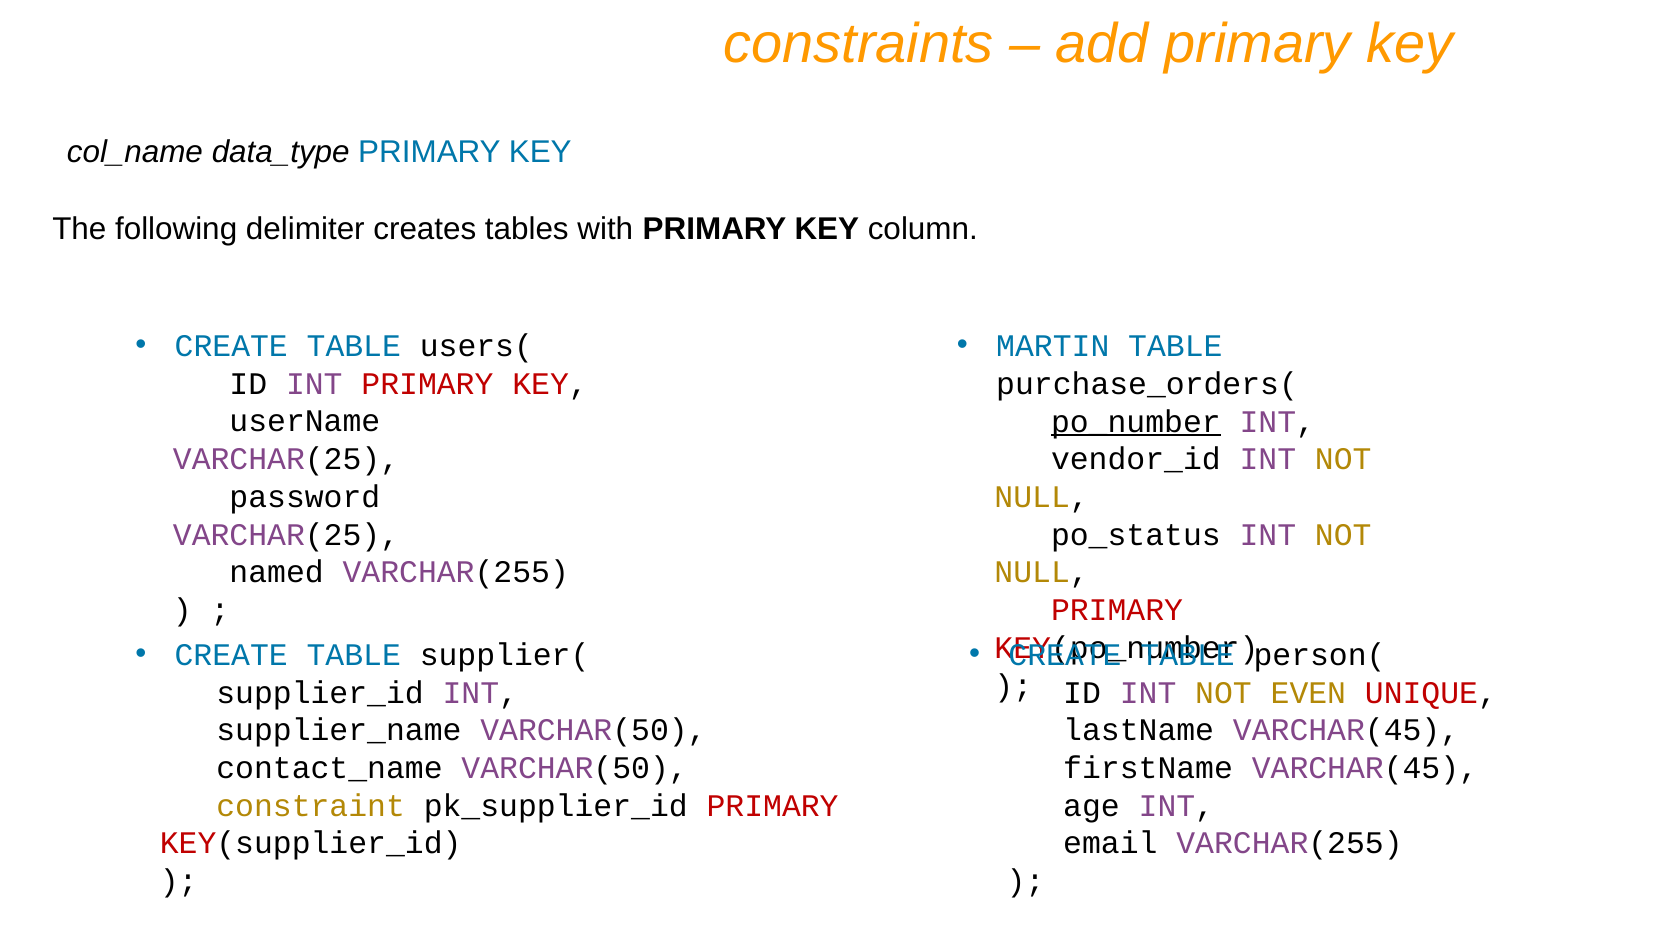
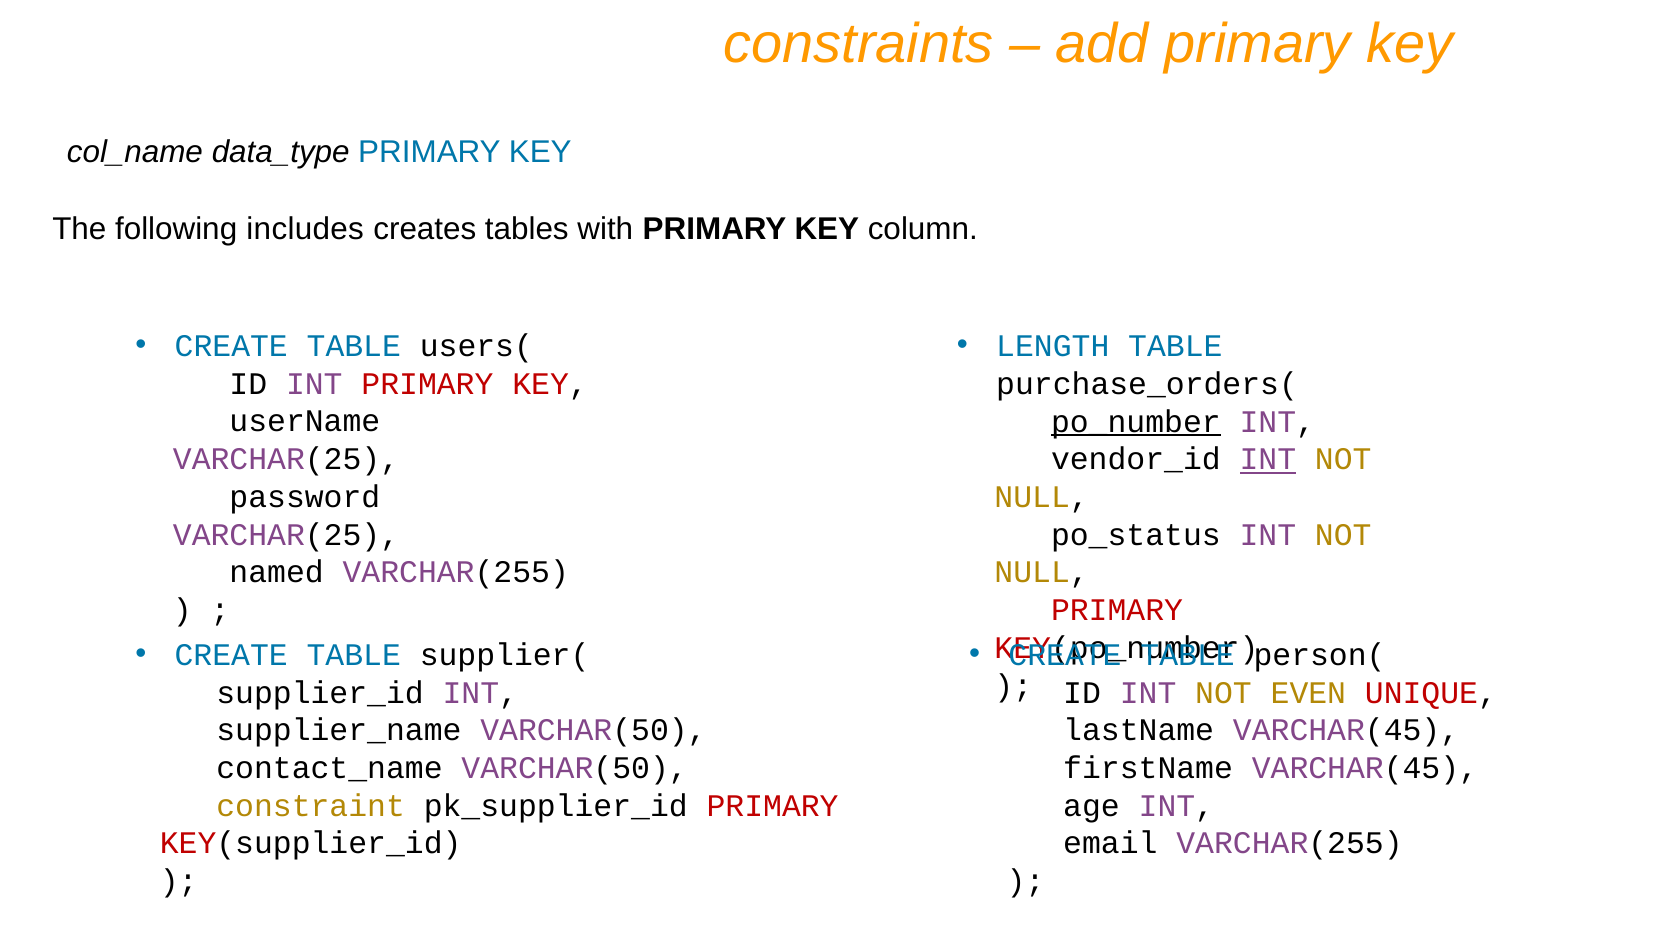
delimiter: delimiter -> includes (305, 229)
MARTIN: MARTIN -> LENGTH (1053, 346)
INT underline: none -> present (1268, 459)
